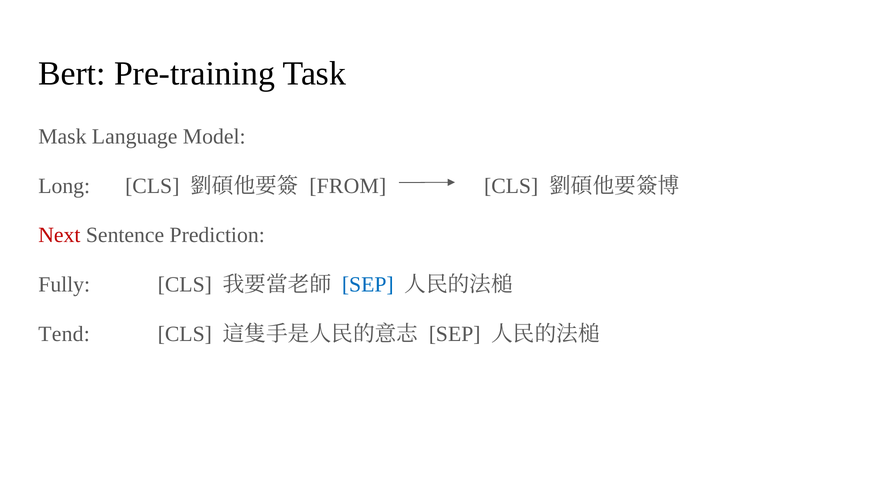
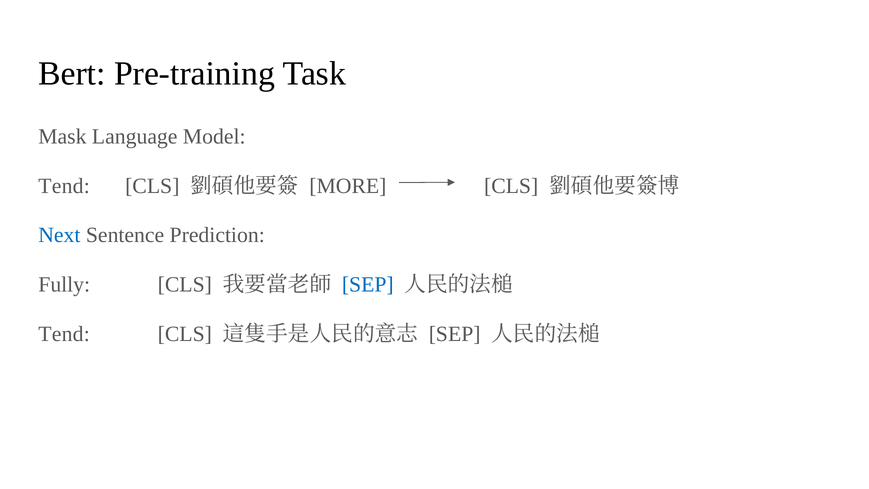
Long: Long -> Tend (64, 186)
FROM: FROM -> MORE (348, 186)
Next colour: red -> blue (59, 235)
